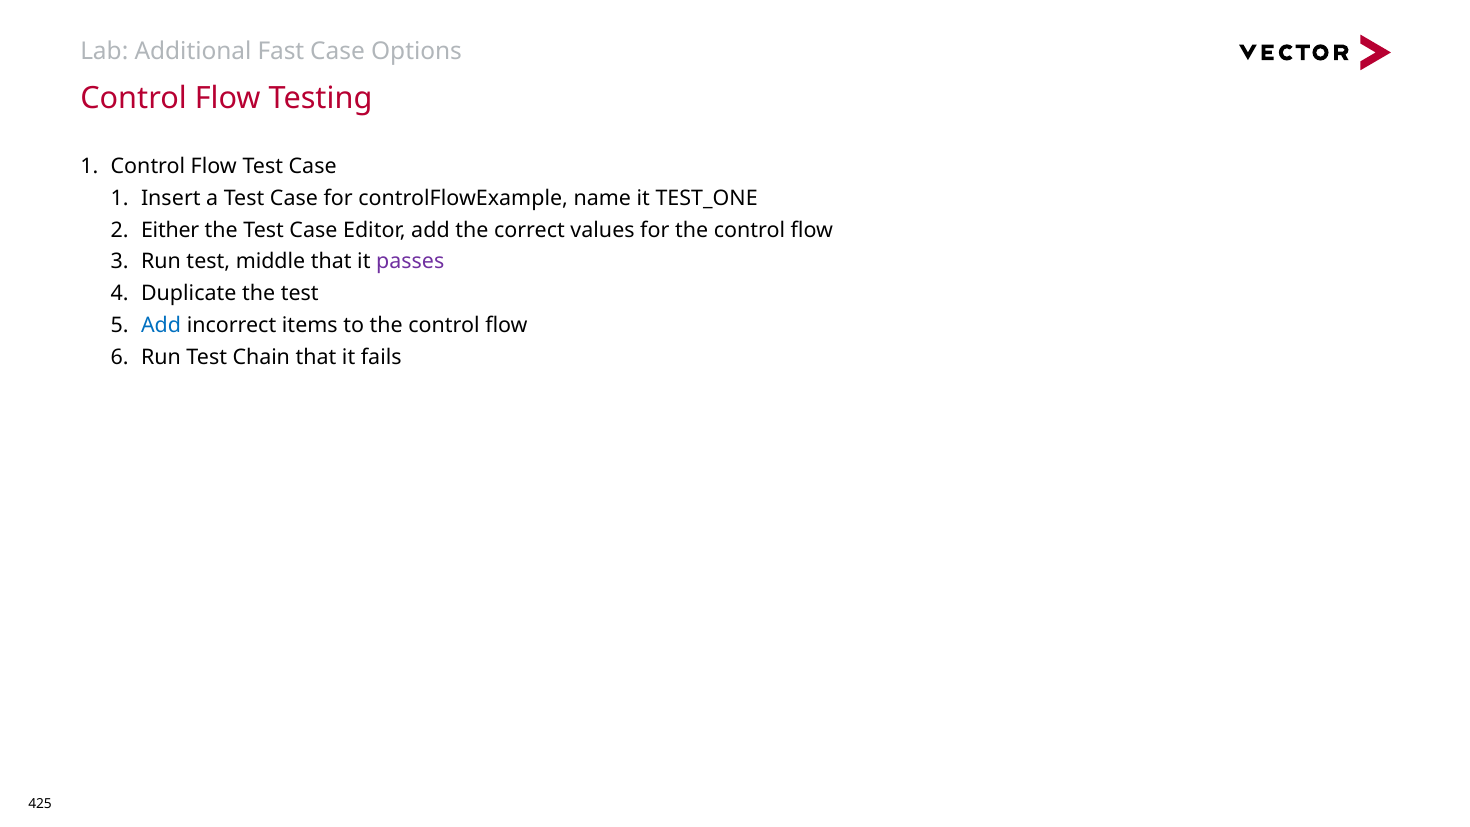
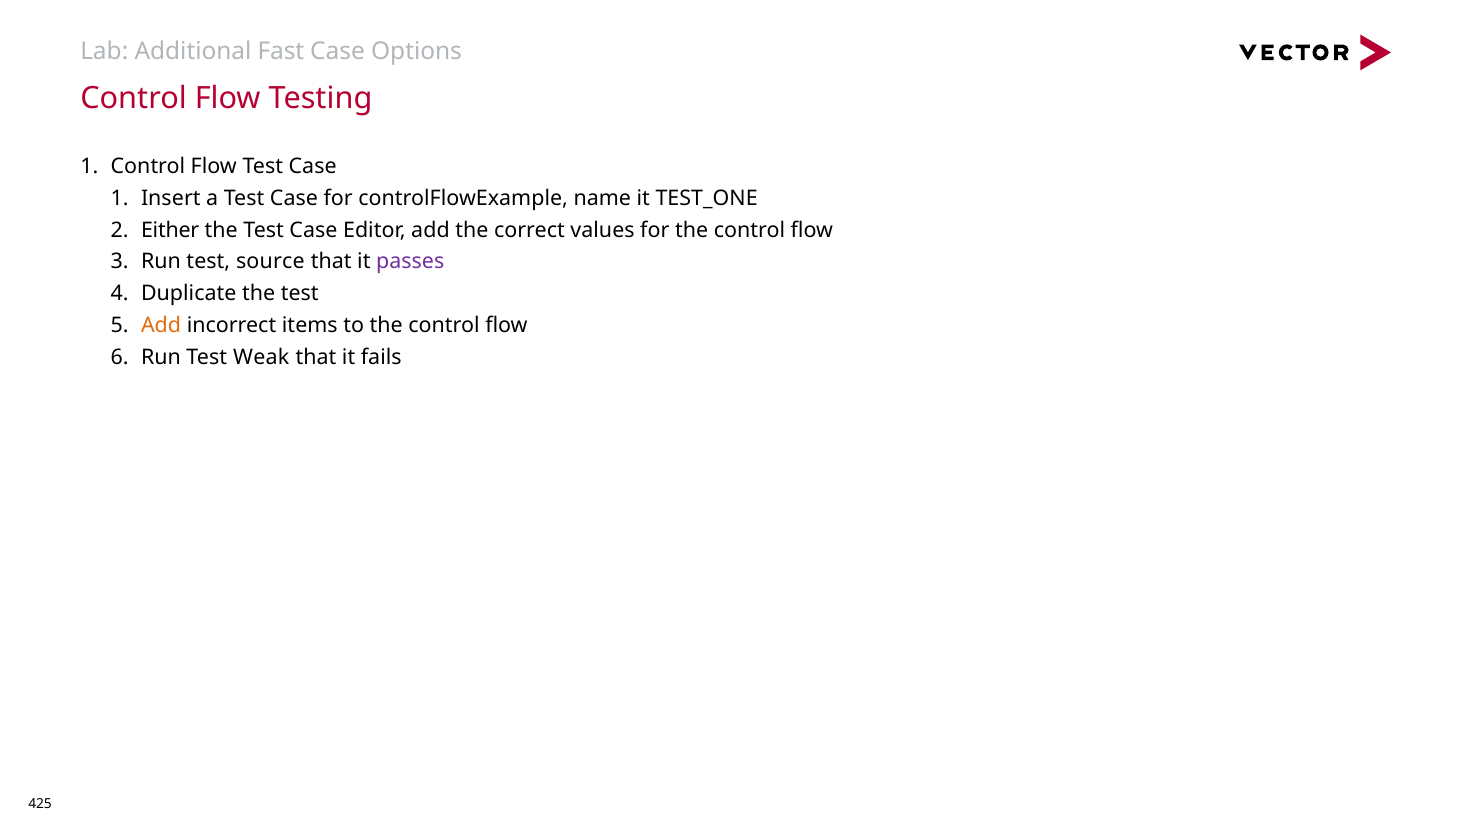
middle: middle -> source (270, 262)
Add colour: blue -> orange (161, 326)
Chain: Chain -> Weak (261, 357)
